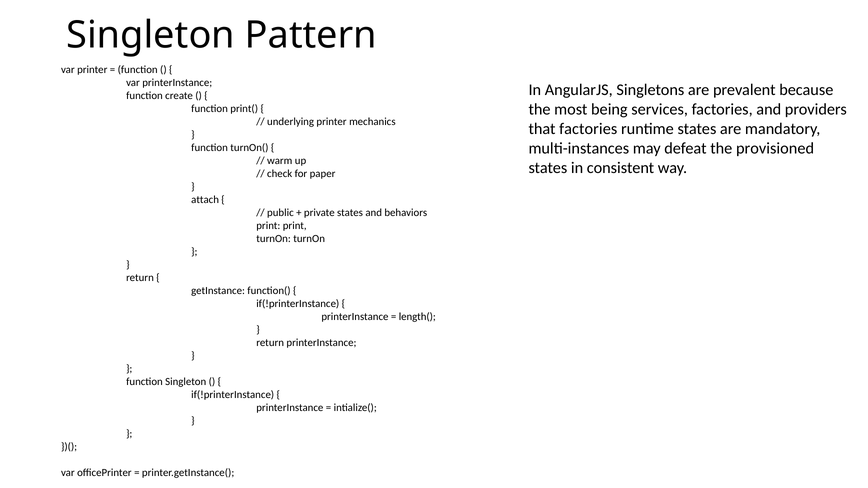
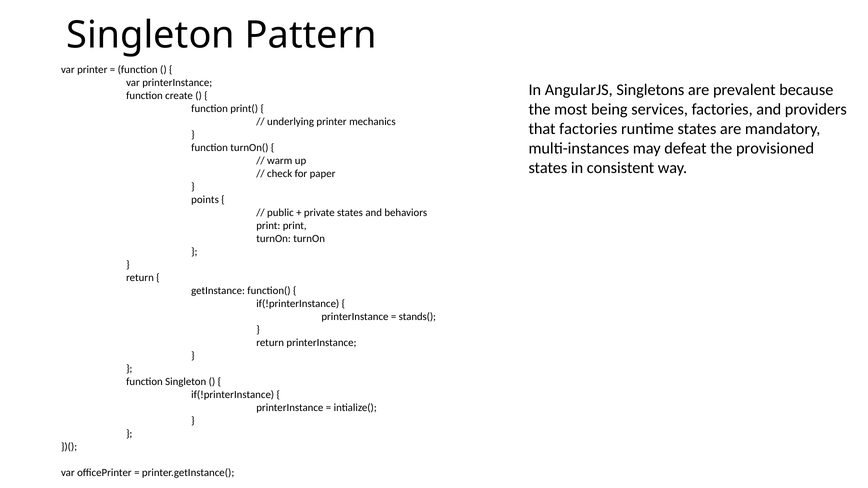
attach: attach -> points (205, 200)
length(: length( -> stands( (417, 317)
